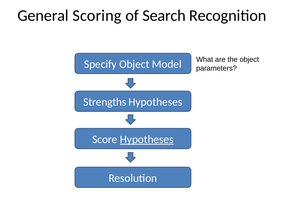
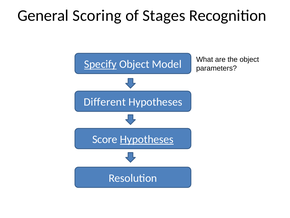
Search: Search -> Stages (164, 16)
Specify underline: none -> present (100, 64)
Strengths: Strengths -> Different (105, 102)
